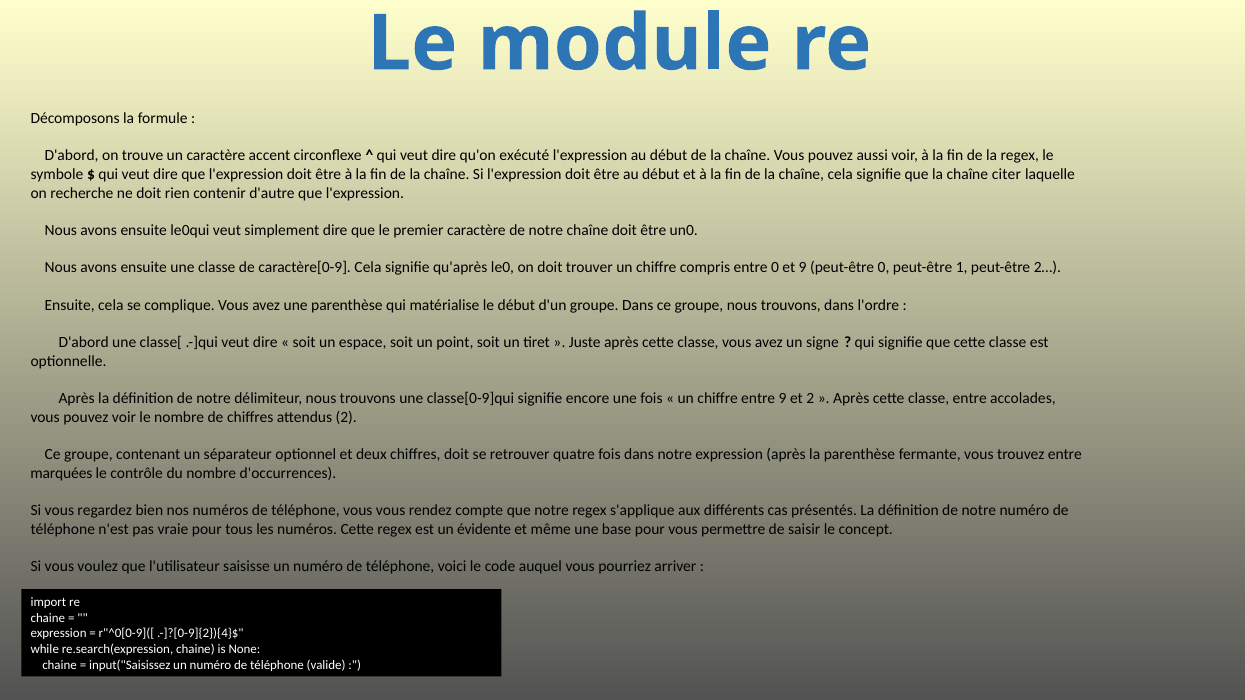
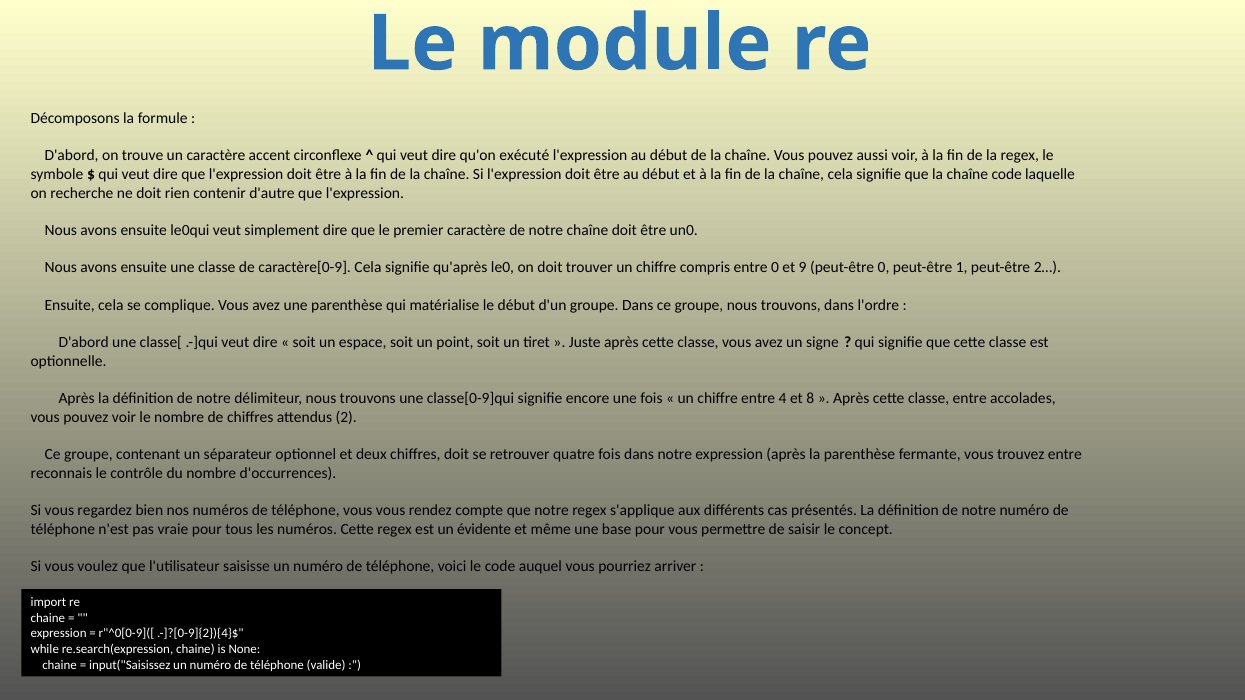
chaîne citer: citer -> code (1007, 174)
entre 9: 9 -> 4 (783, 398)
et 2: 2 -> 8 (810, 398)
marquées: marquées -> reconnais (61, 473)
